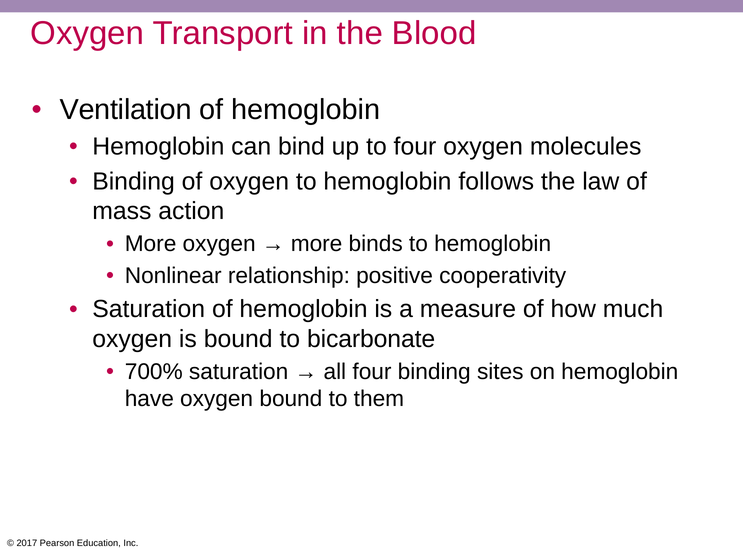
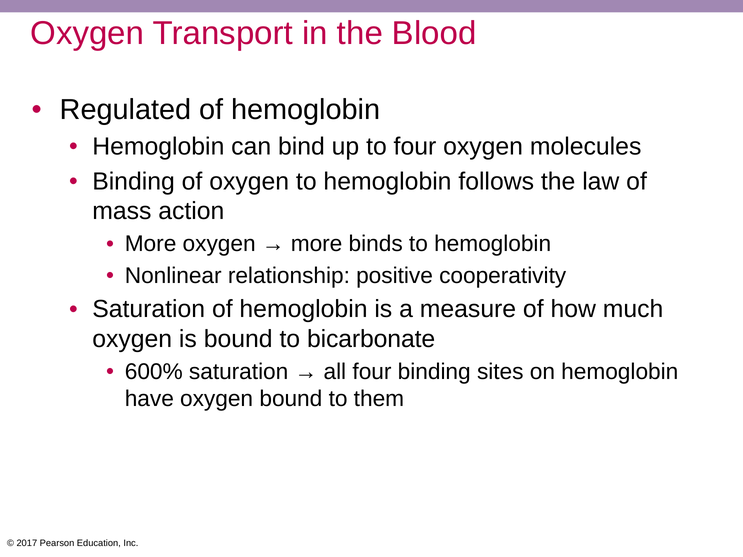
Ventilation: Ventilation -> Regulated (126, 110)
700%: 700% -> 600% (154, 372)
